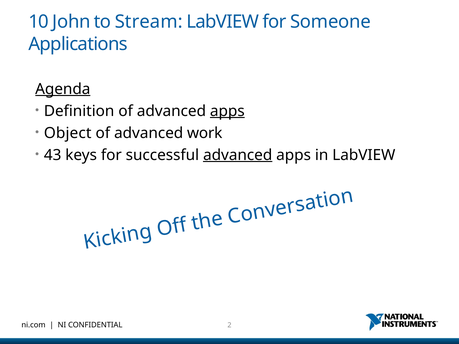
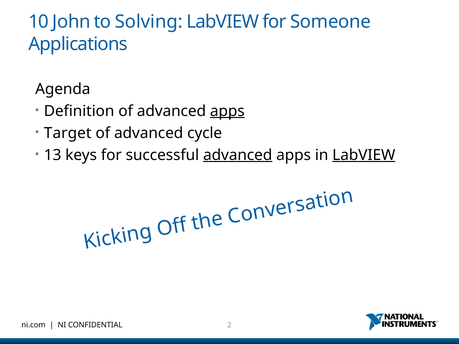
Stream: Stream -> Solving (149, 22)
Agenda underline: present -> none (63, 89)
Object: Object -> Target (68, 133)
work: work -> cycle (205, 133)
43: 43 -> 13 (53, 155)
LabVIEW underline: none -> present (364, 155)
